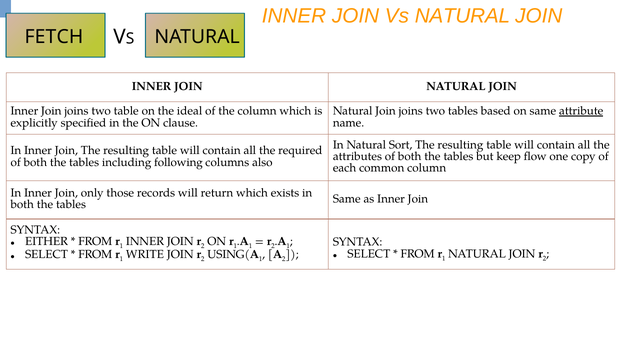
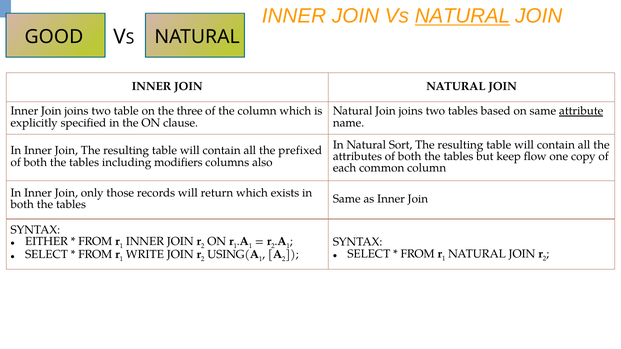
NATURAL underline: none -> present (462, 16)
FETCH: FETCH -> GOOD (54, 37)
ideal: ideal -> three (190, 111)
required: required -> prefixed (300, 151)
following: following -> modifiers (178, 162)
